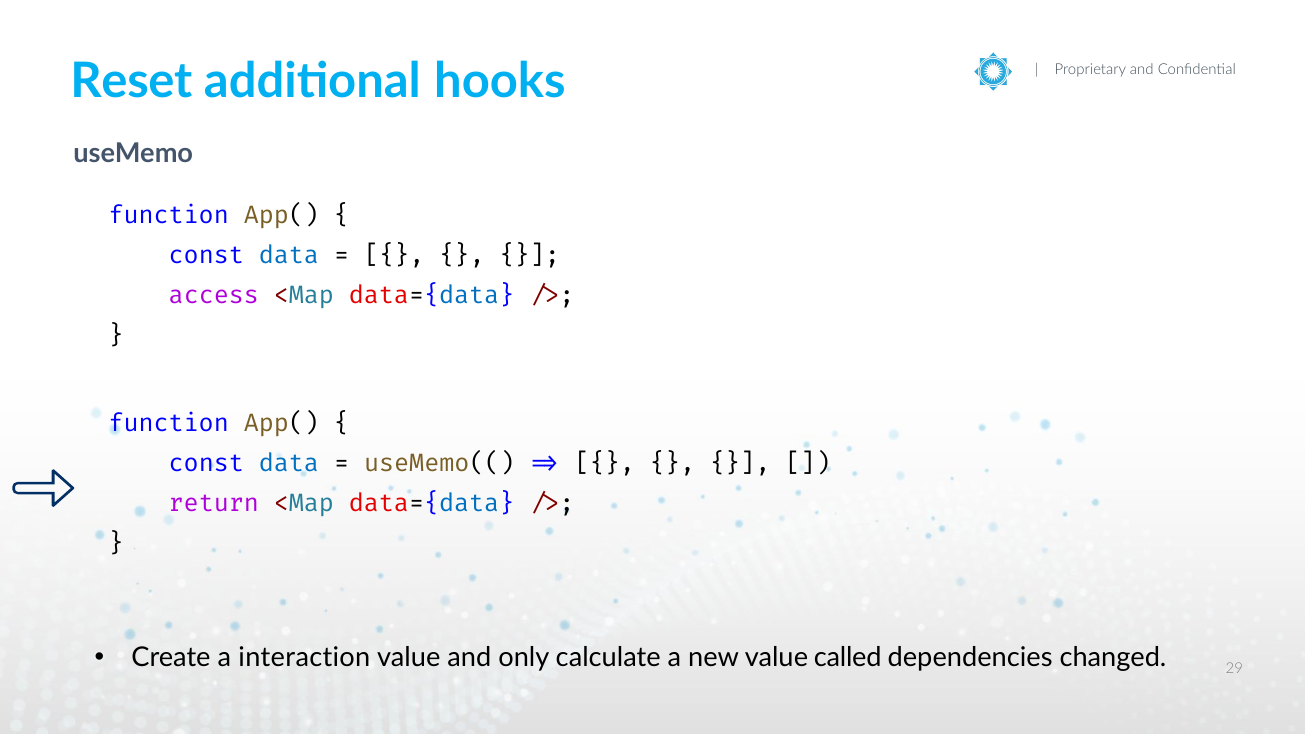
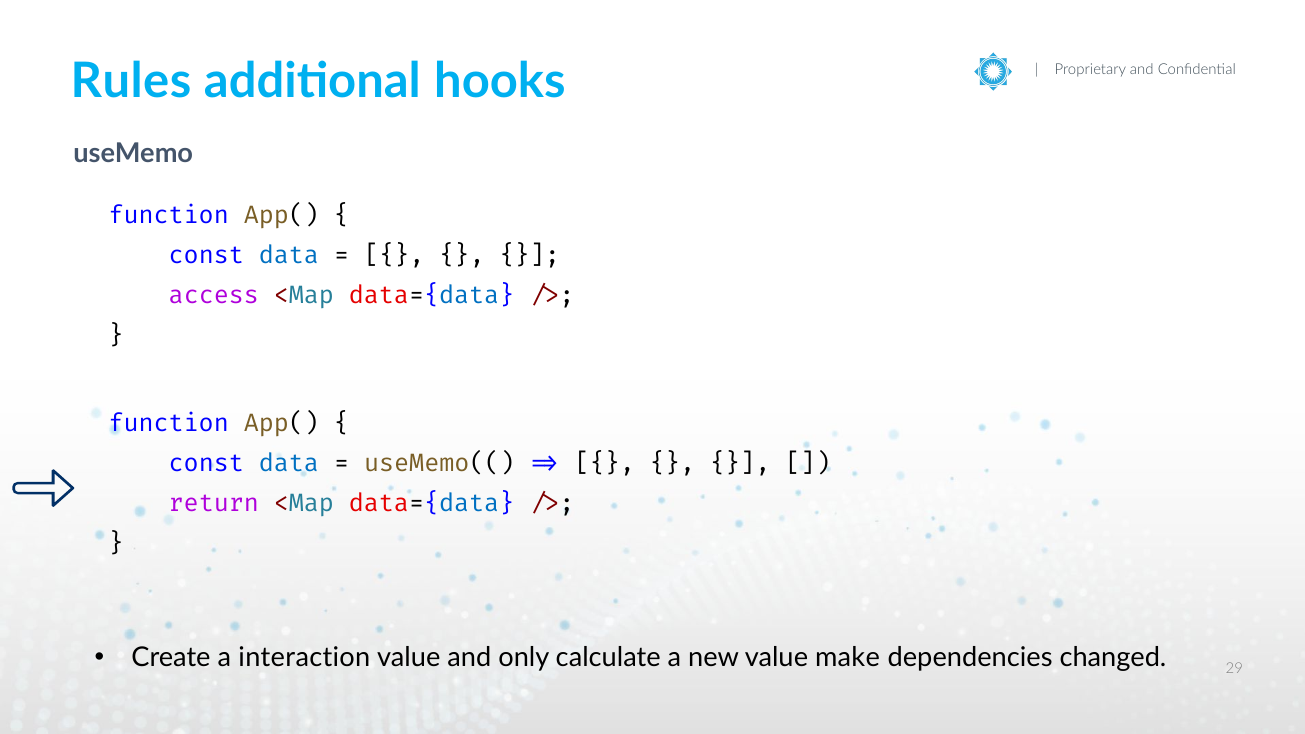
Reset: Reset -> Rules (131, 81)
called: called -> make (847, 658)
